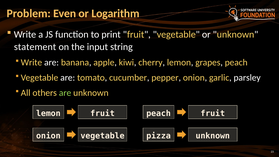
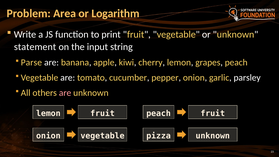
Even: Even -> Area (65, 14)
Write: Write -> Parse (31, 62)
are colour: light green -> pink (65, 93)
